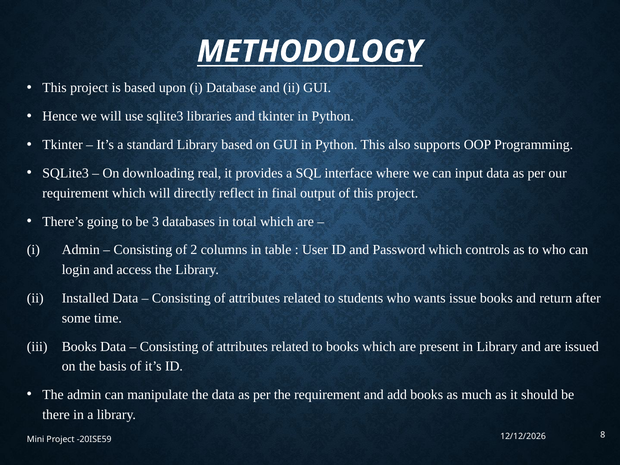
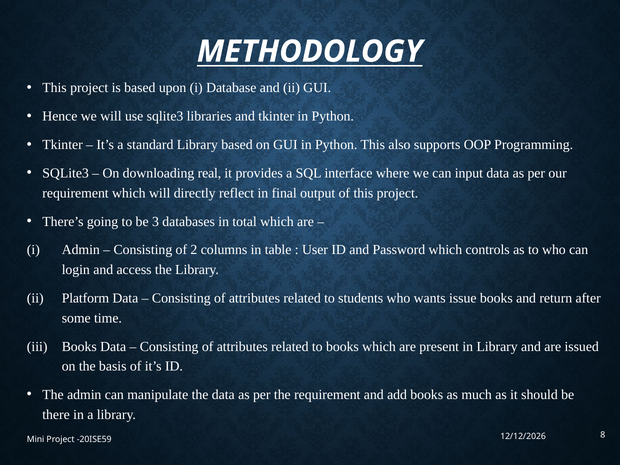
Installed: Installed -> Platform (85, 298)
